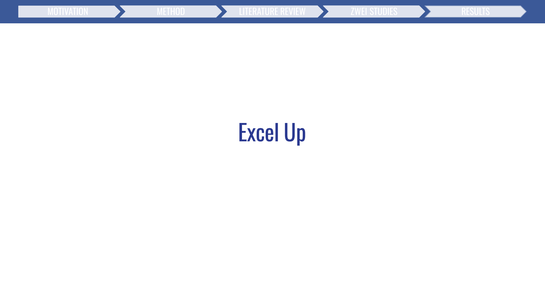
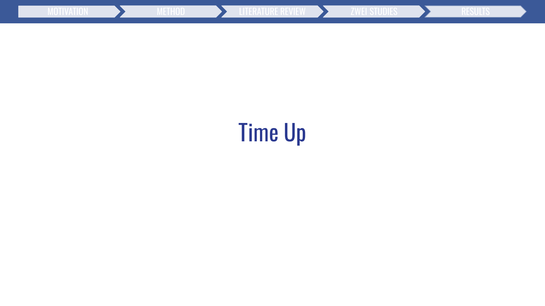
Excel: Excel -> Time (259, 134)
